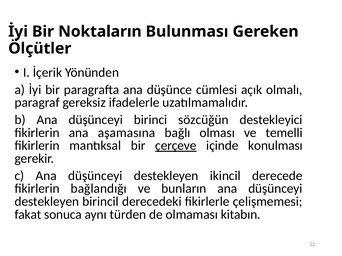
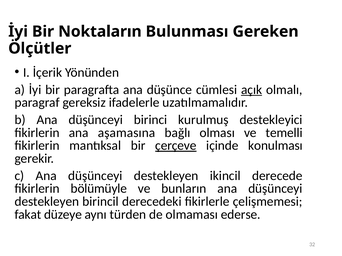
açık underline: none -> present (252, 90)
sözcüğün: sözcüğün -> kurulmuş (203, 120)
bağlandığı: bağlandığı -> bölümüyle (99, 189)
sonuca: sonuca -> düzeye (63, 215)
kitabın: kitabın -> ederse (241, 215)
